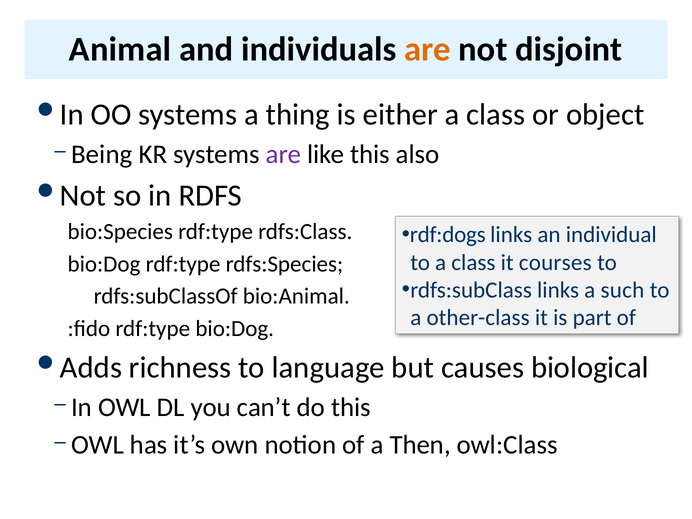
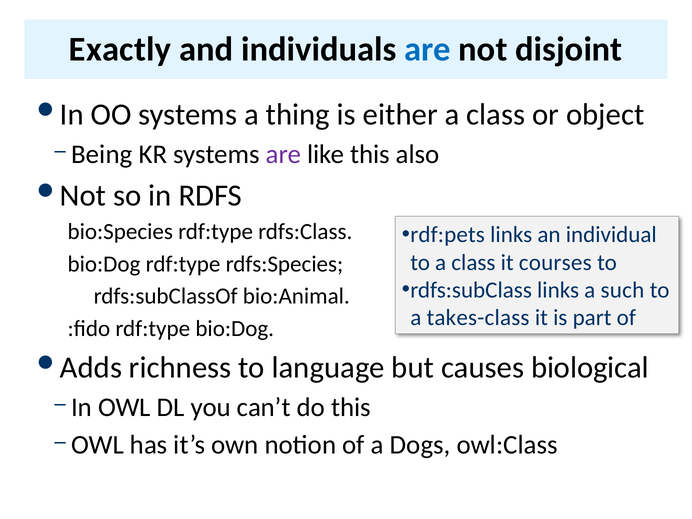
Animal: Animal -> Exactly (120, 49)
are colour: orange -> blue (427, 49)
rdf:dogs: rdf:dogs -> rdf:pets (448, 235)
other-class: other-class -> takes-class (478, 318)
Then: Then -> Dogs (420, 445)
